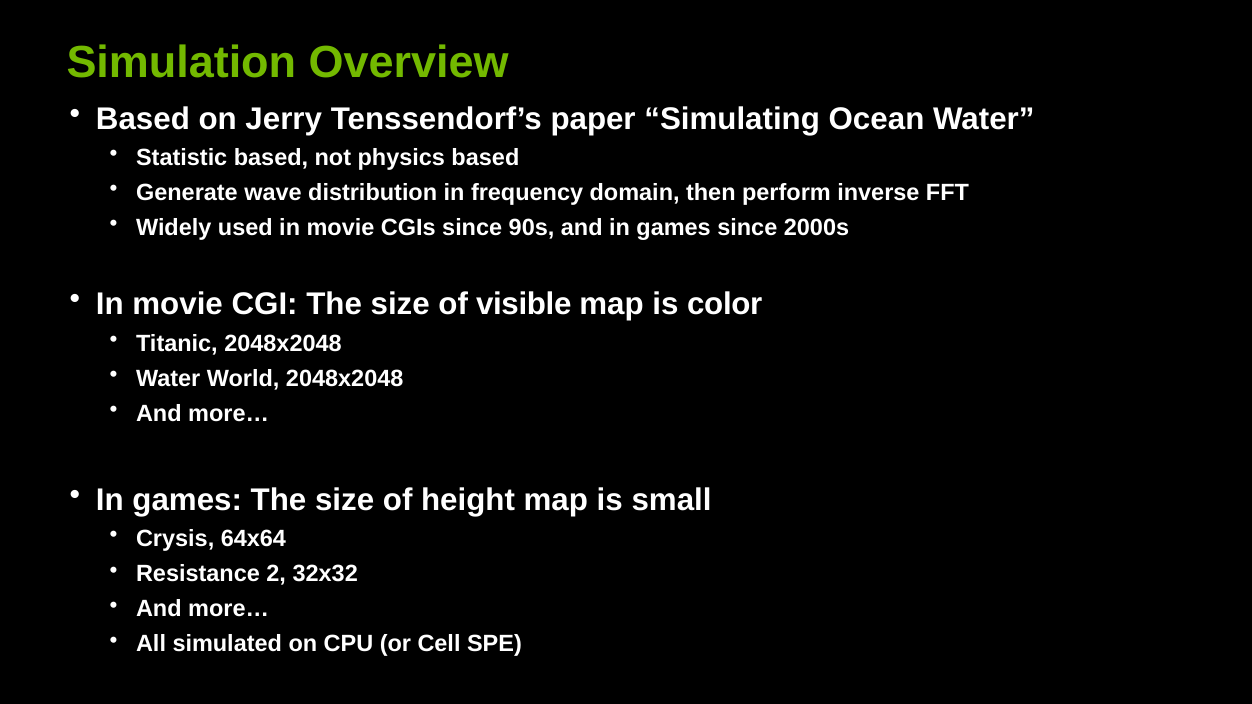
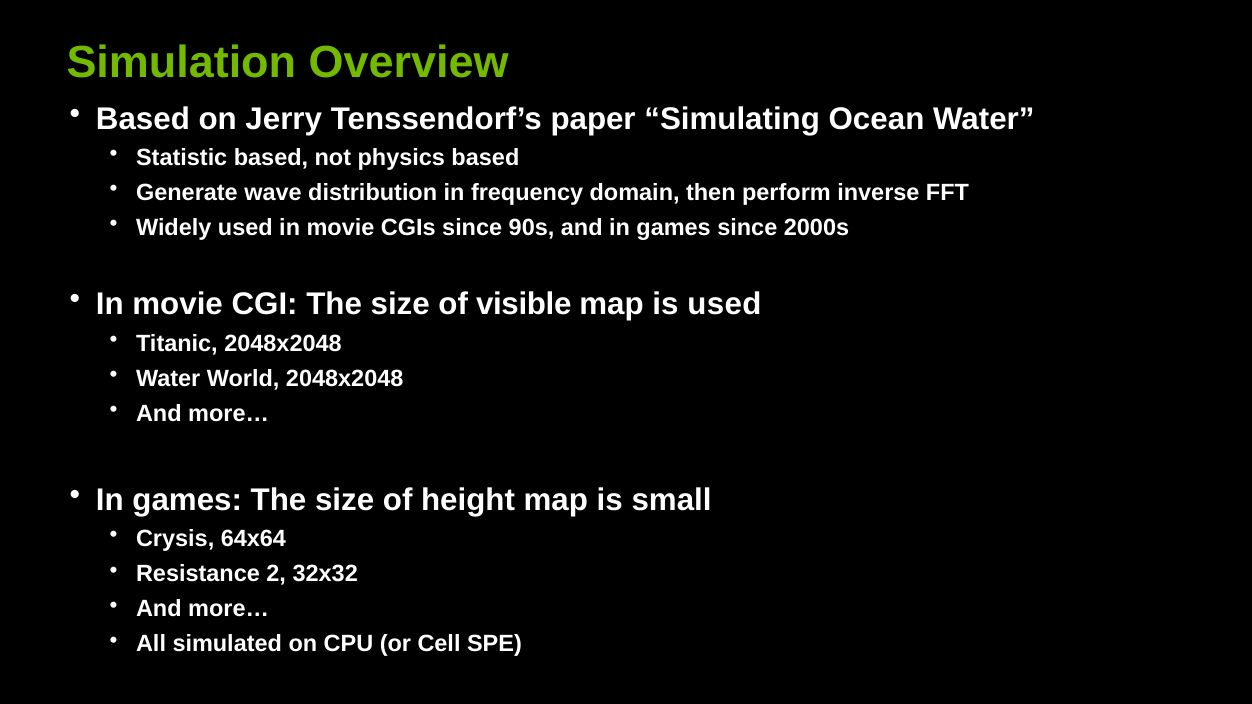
is color: color -> used (724, 304)
